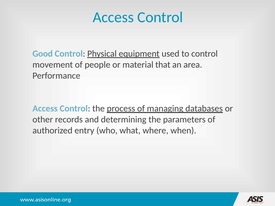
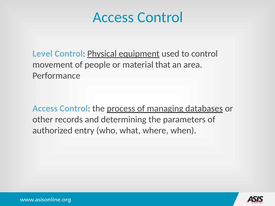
Good: Good -> Level (42, 54)
